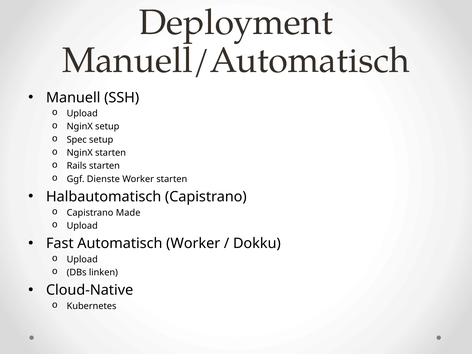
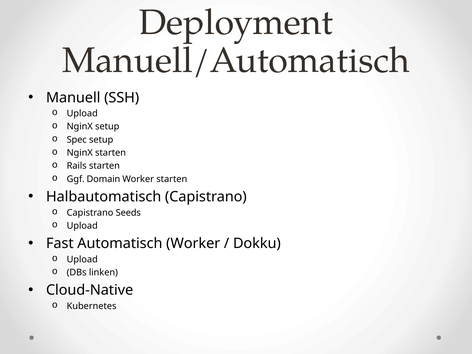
Dienste: Dienste -> Domain (103, 179)
Made: Made -> Seeds (128, 213)
